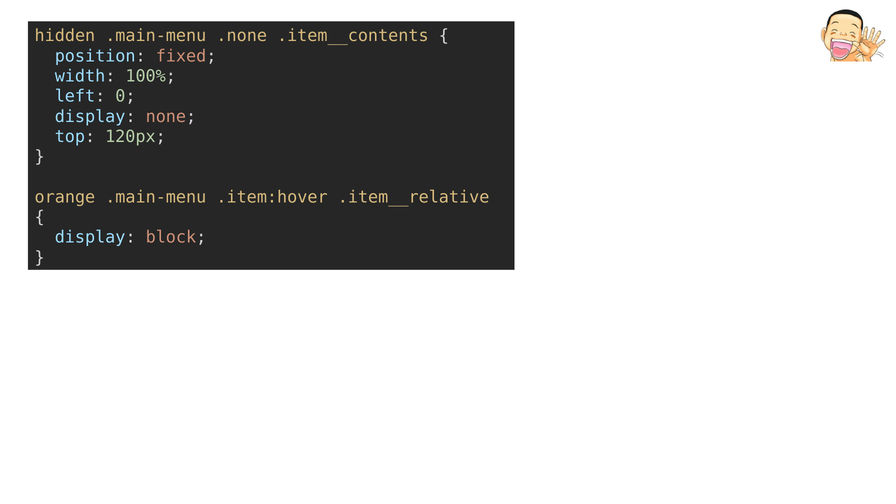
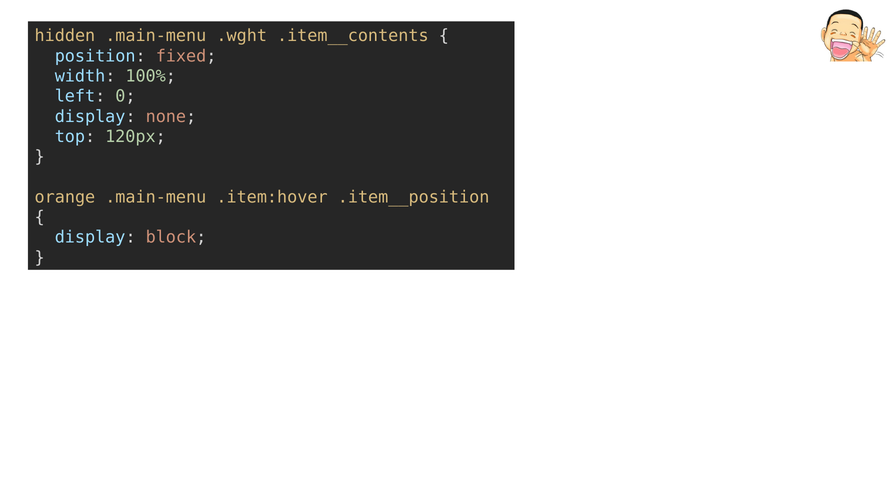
.none: .none -> .wght (242, 36)
.item__relative: .item__relative -> .item__position (414, 197)
